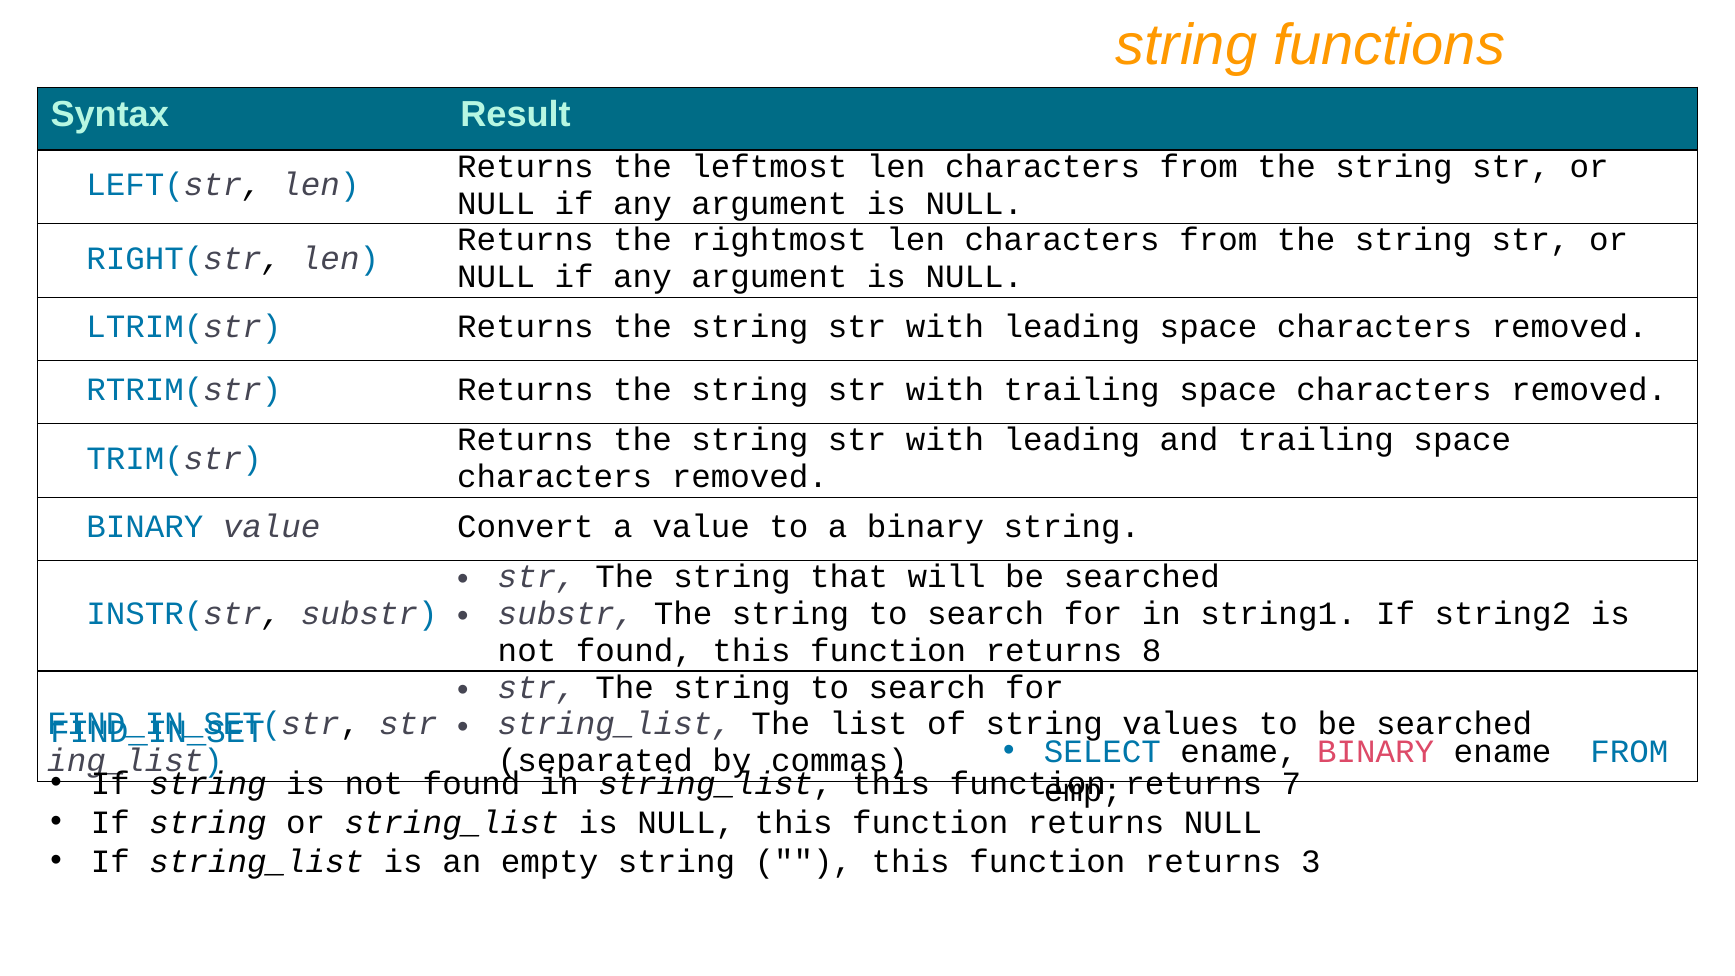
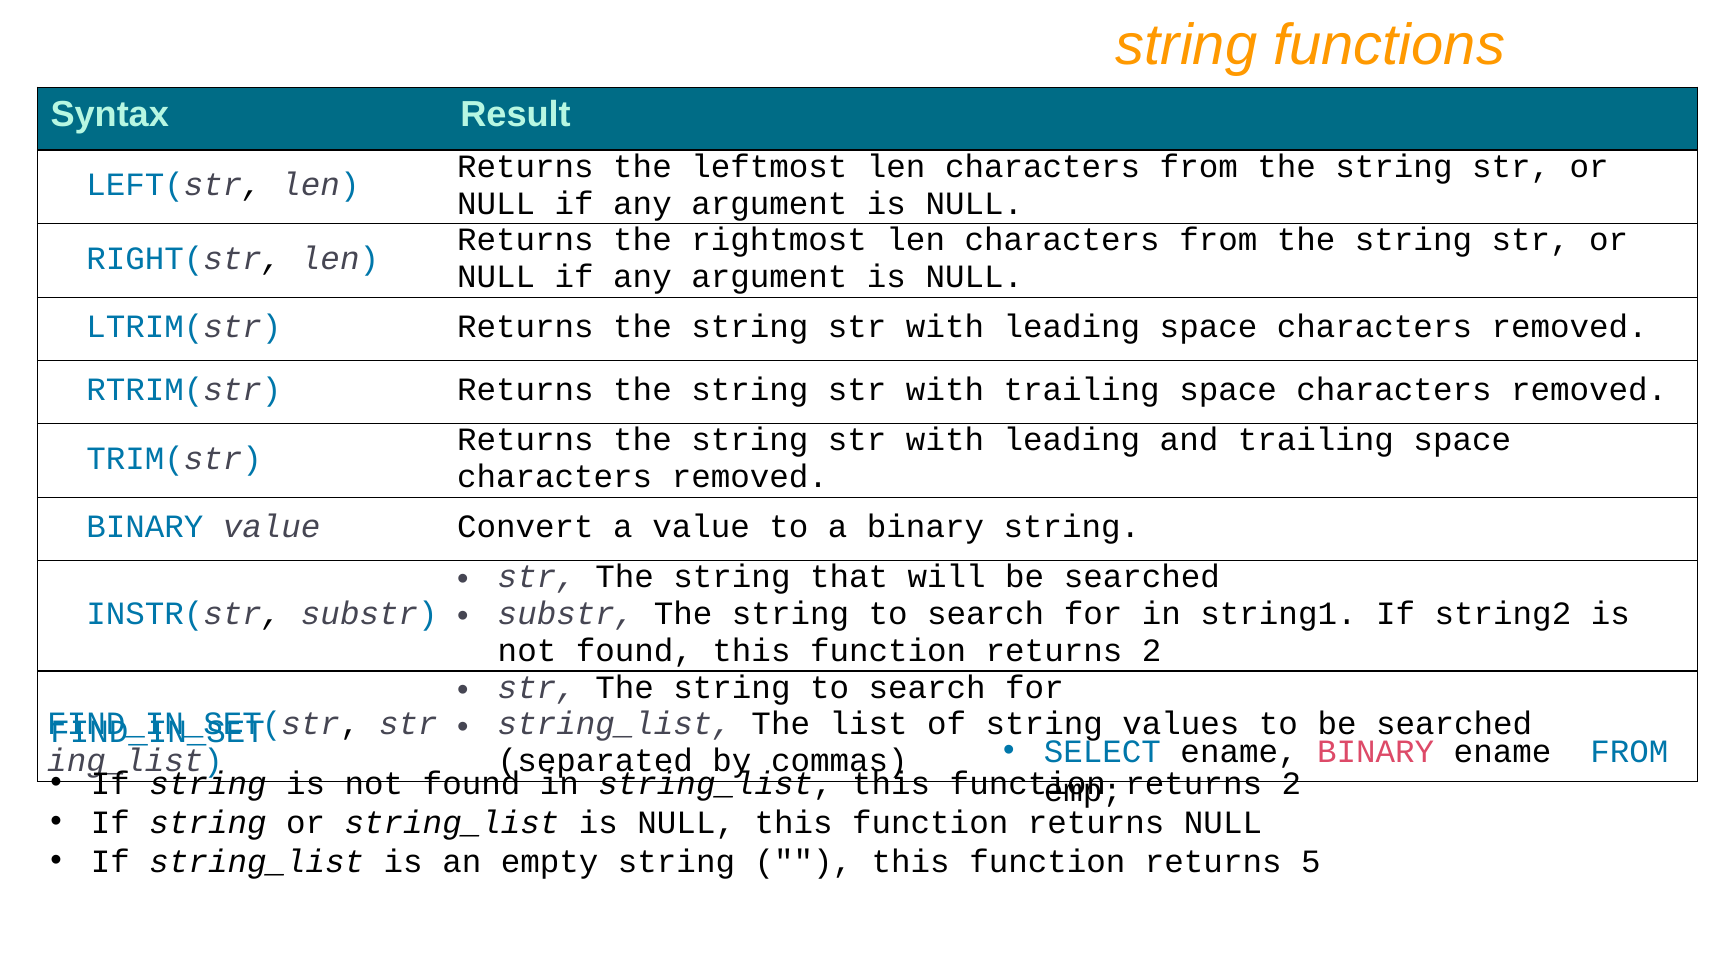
8: 8 -> 2 (1152, 650)
7: 7 -> 2 (1291, 783)
3: 3 -> 5 (1311, 861)
